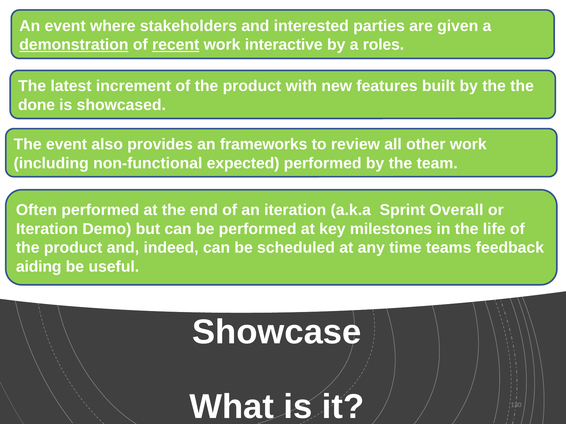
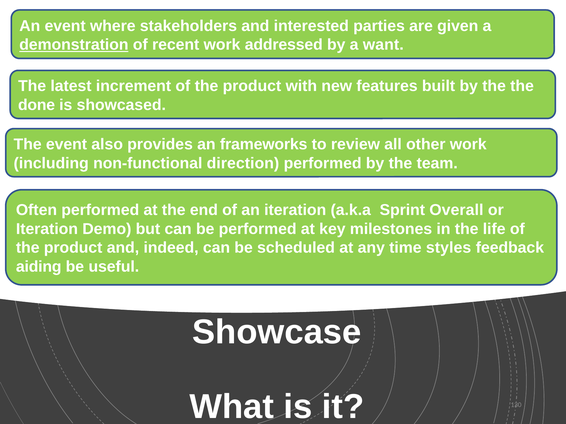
recent underline: present -> none (176, 45)
interactive: interactive -> addressed (284, 45)
roles: roles -> want (383, 45)
expected: expected -> direction (243, 163)
teams: teams -> styles (449, 248)
